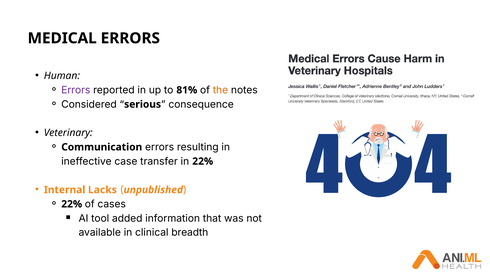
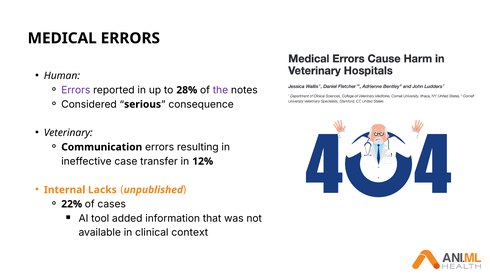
81%: 81% -> 28% (187, 90)
the colour: orange -> purple (220, 90)
in 22%: 22% -> 12% (203, 162)
breadth: breadth -> context (190, 233)
